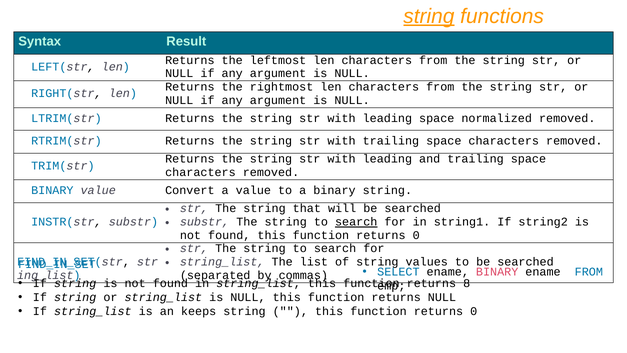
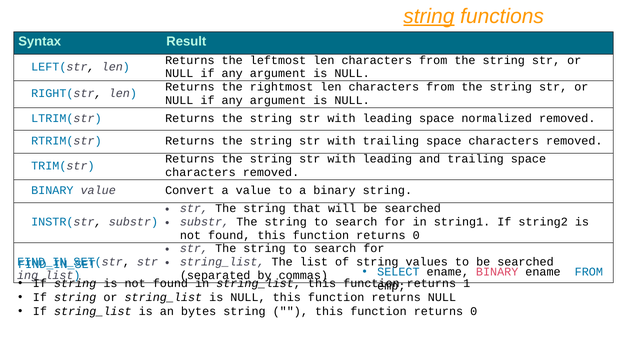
search underline: present -> none (356, 222)
8: 8 -> 1 (467, 283)
keeps: keeps -> bytes (199, 311)
